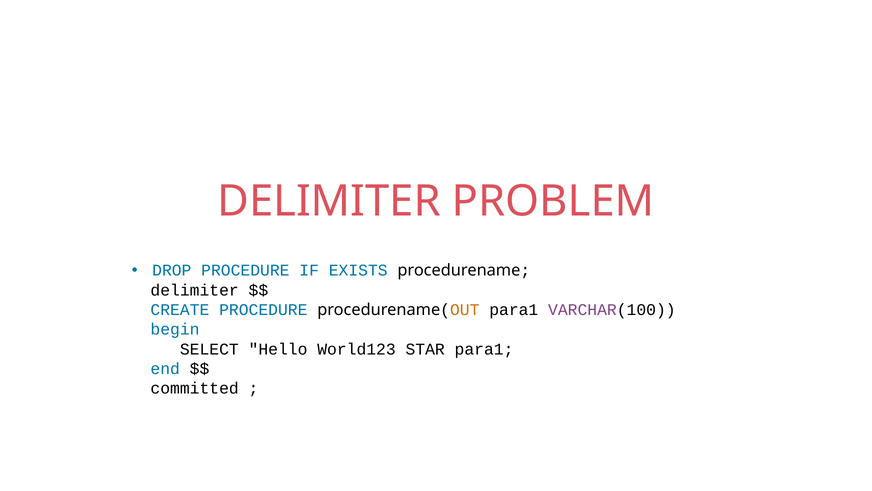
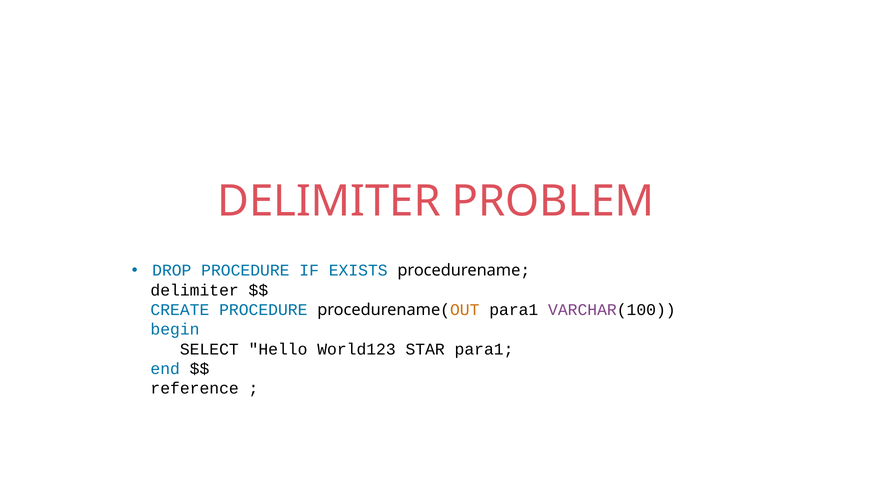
committed: committed -> reference (195, 388)
